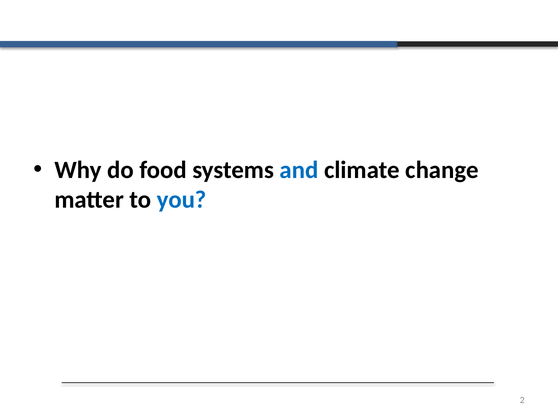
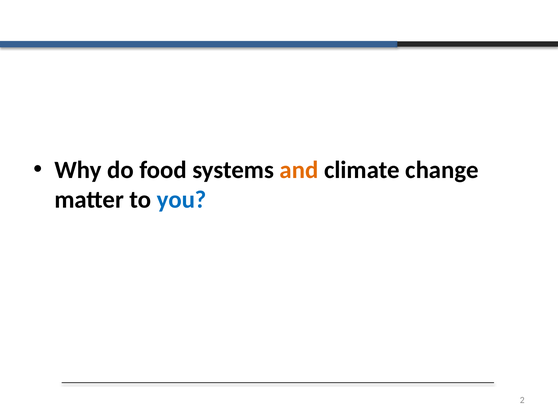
and colour: blue -> orange (299, 170)
